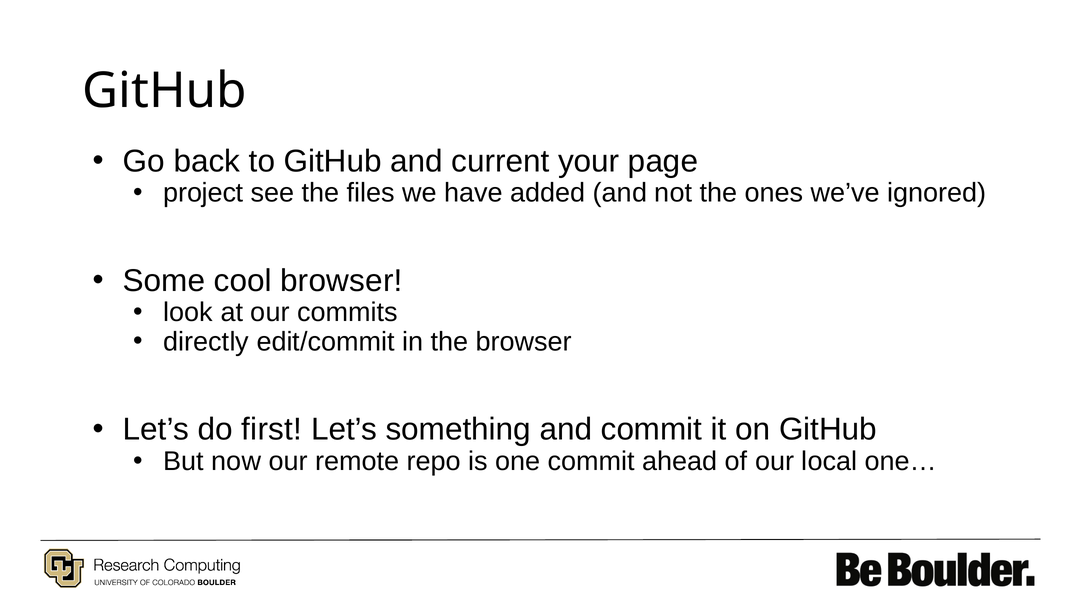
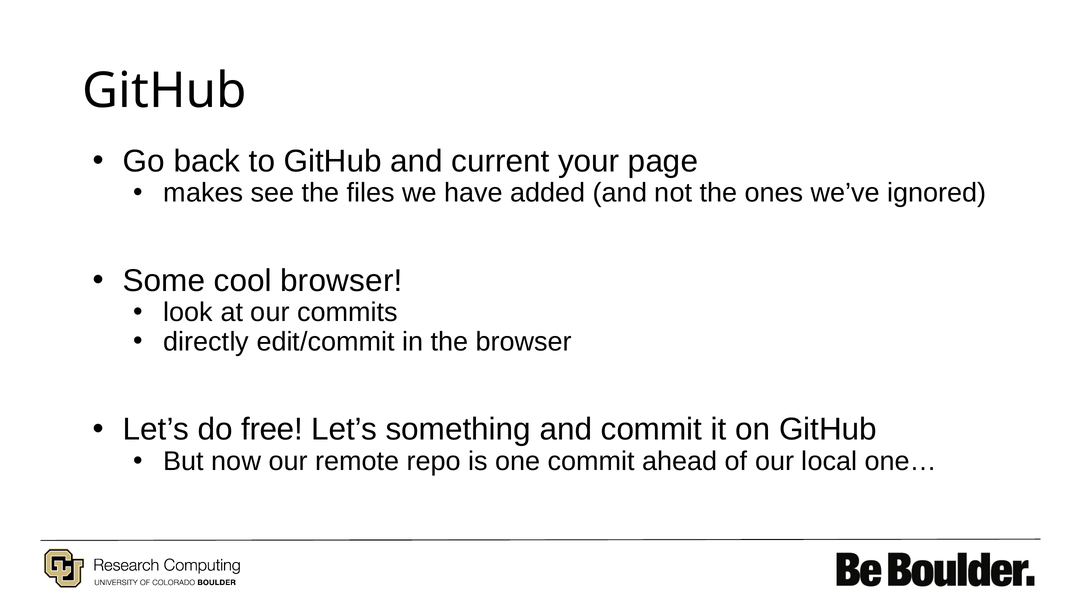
project: project -> makes (203, 193)
first: first -> free (272, 430)
